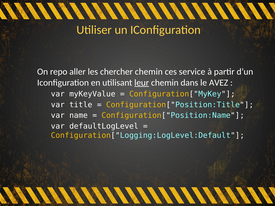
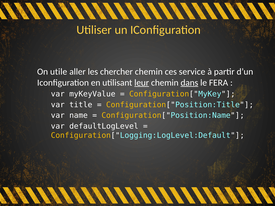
repo: repo -> utile (59, 72)
dans underline: none -> present (189, 83)
AVEZ: AVEZ -> FERA (219, 83)
